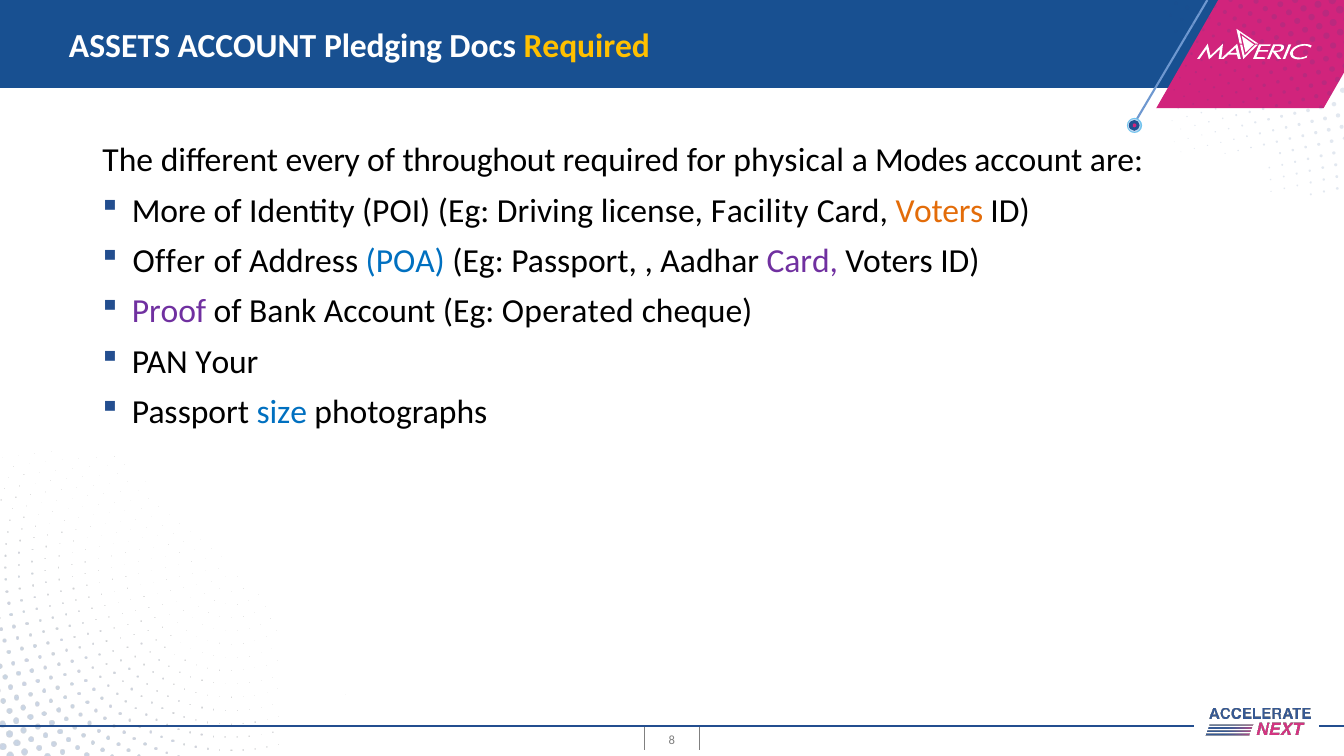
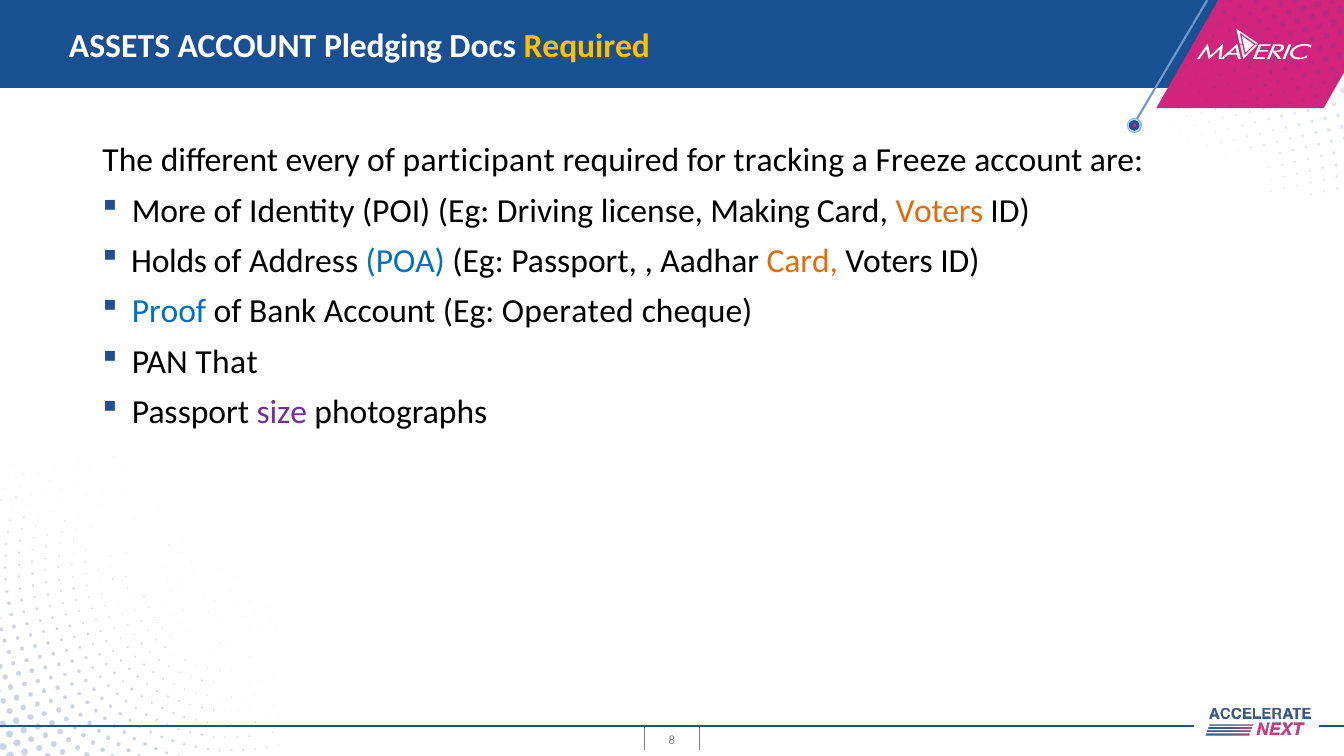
throughout: throughout -> participant (479, 161)
physical: physical -> tracking (789, 161)
Modes: Modes -> Freeze (921, 161)
Facility: Facility -> Making (760, 211)
Offer: Offer -> Holds (169, 261)
Card colour: purple -> orange (802, 261)
Proof colour: purple -> blue (169, 312)
Your: Your -> That (227, 362)
size colour: blue -> purple (282, 412)
